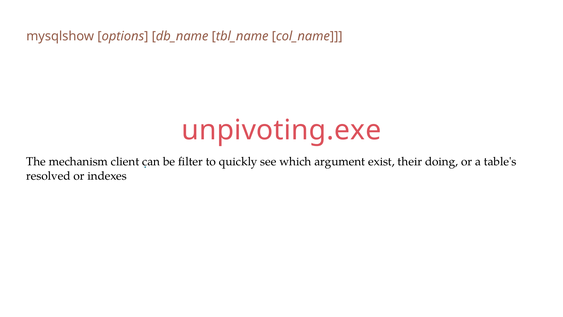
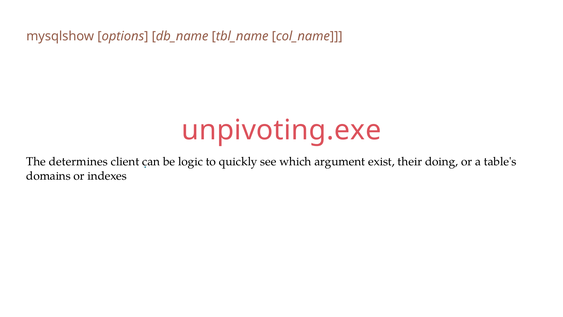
mechanism: mechanism -> determines (78, 162)
filter: filter -> logic (191, 162)
resolved: resolved -> domains (48, 176)
